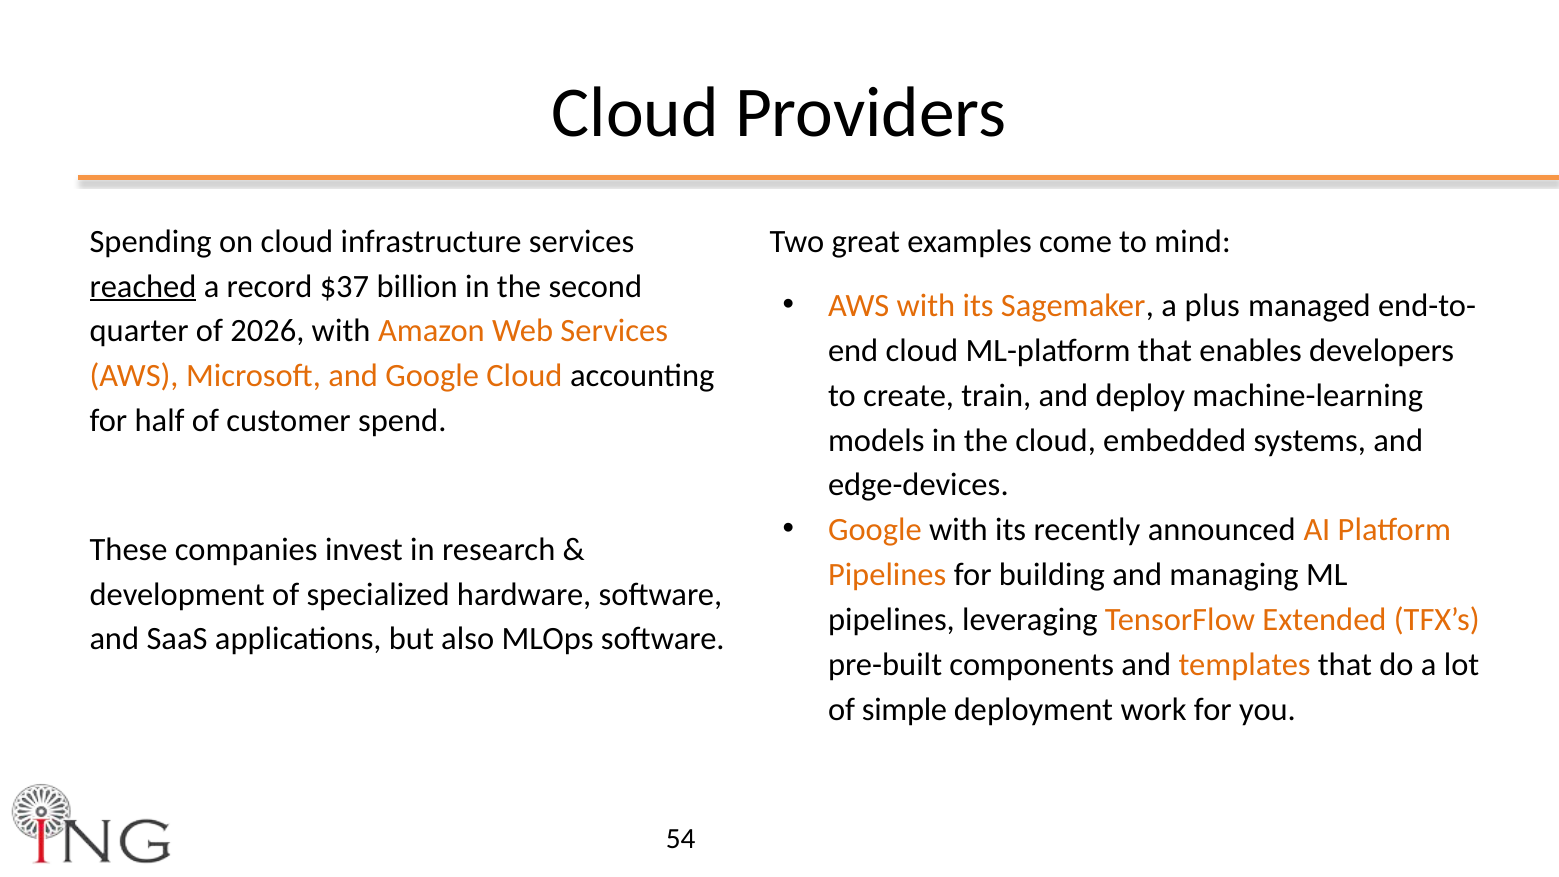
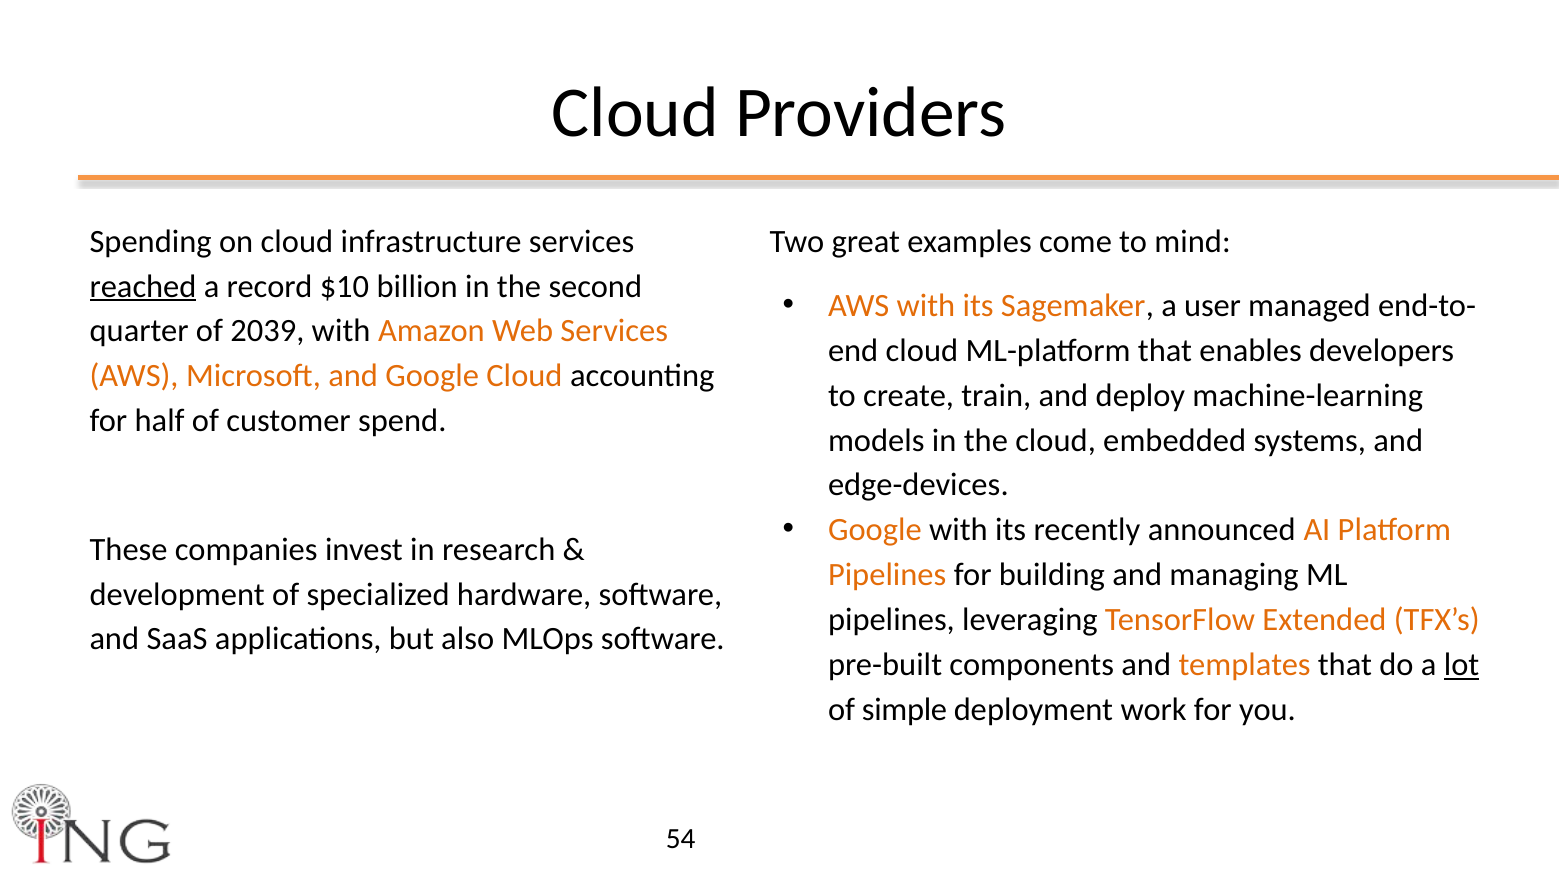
$37: $37 -> $10 (344, 286)
plus: plus -> user (1213, 306)
2026: 2026 -> 2039 (267, 331)
lot underline: none -> present (1462, 665)
